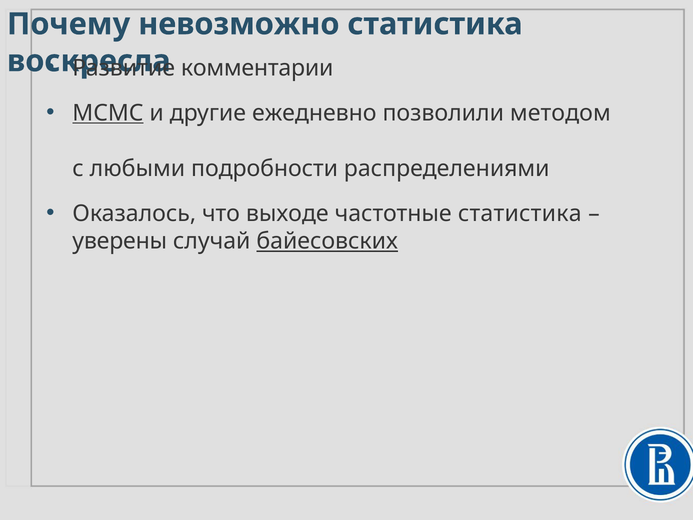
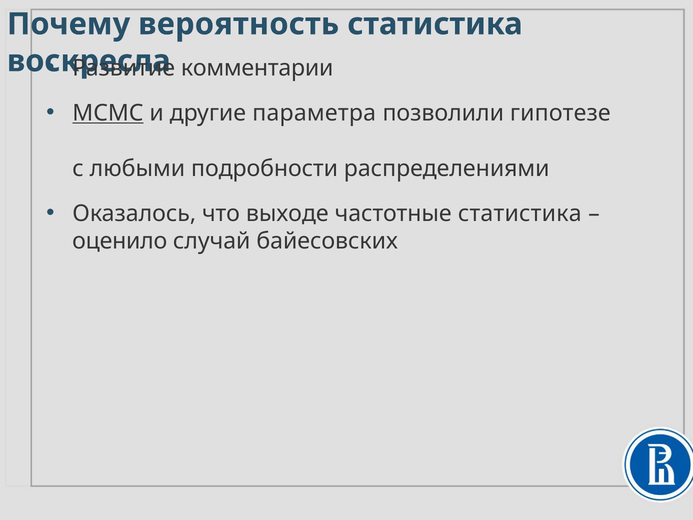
невозможно: невозможно -> вероятность (239, 24)
ежедневно: ежедневно -> параметра (314, 113)
методом: методом -> гипотезе (560, 113)
уверены: уверены -> оценило (120, 241)
байесовских underline: present -> none (327, 241)
